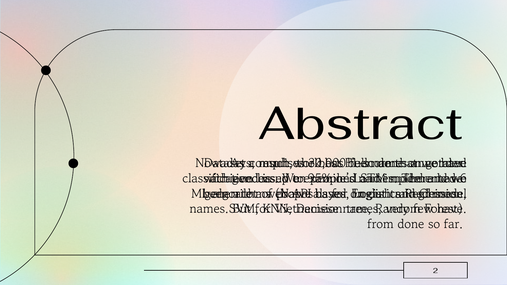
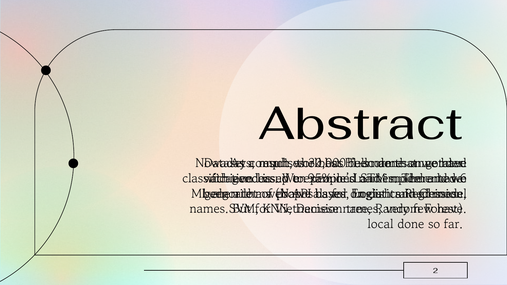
from: from -> local (380, 225)
